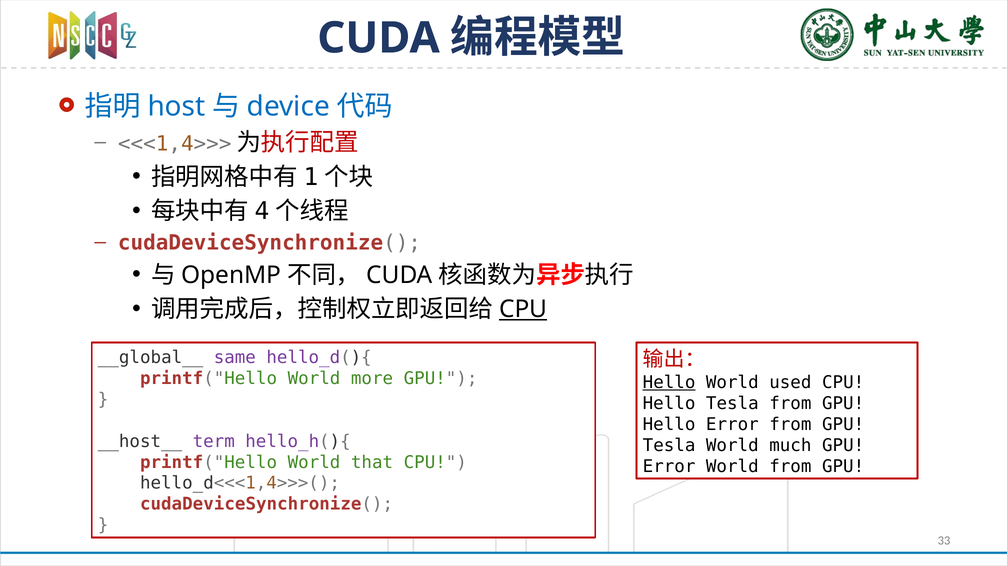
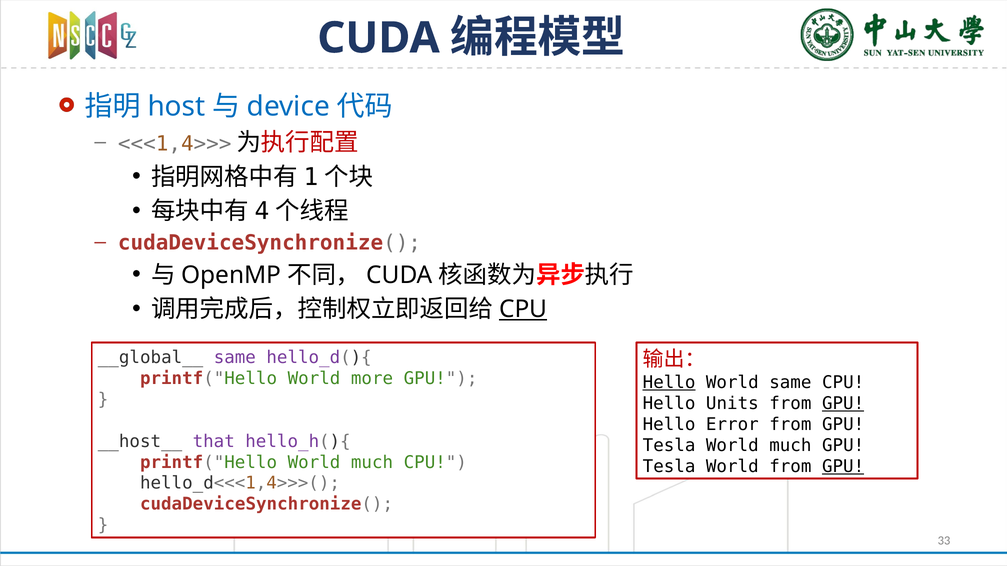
World used: used -> same (790, 383)
Hello Tesla: Tesla -> Units (732, 404)
GPU underline: none -> present (843, 404)
term: term -> that (214, 442)
printf("Hello World that: that -> much (372, 463)
Error: Error -> Tesla (669, 467)
GPU underline: none -> present (843, 467)
